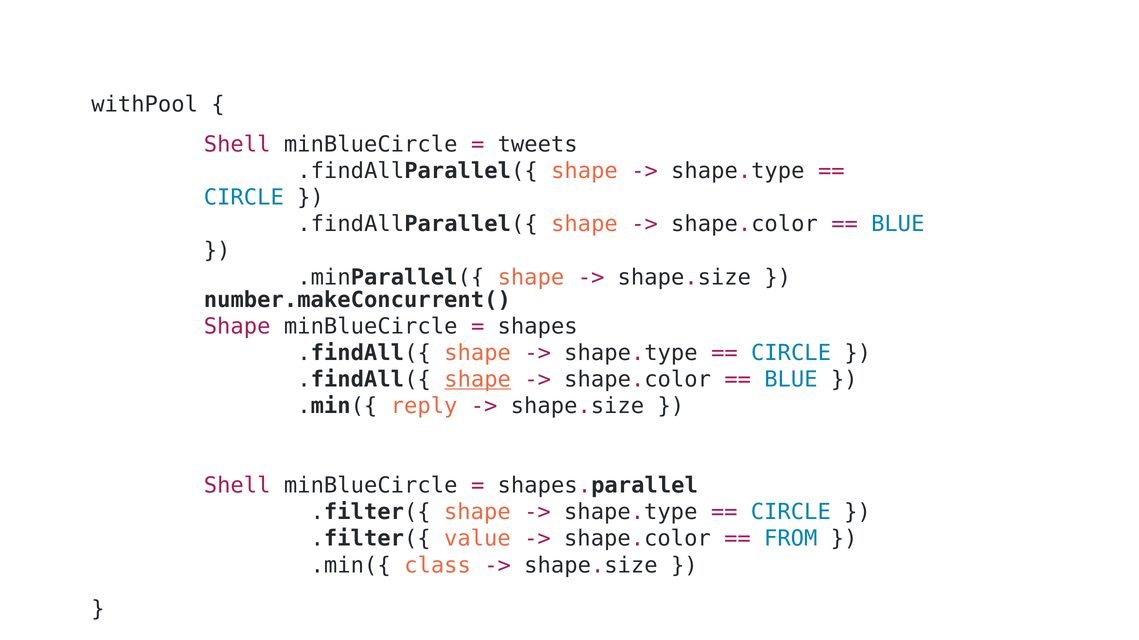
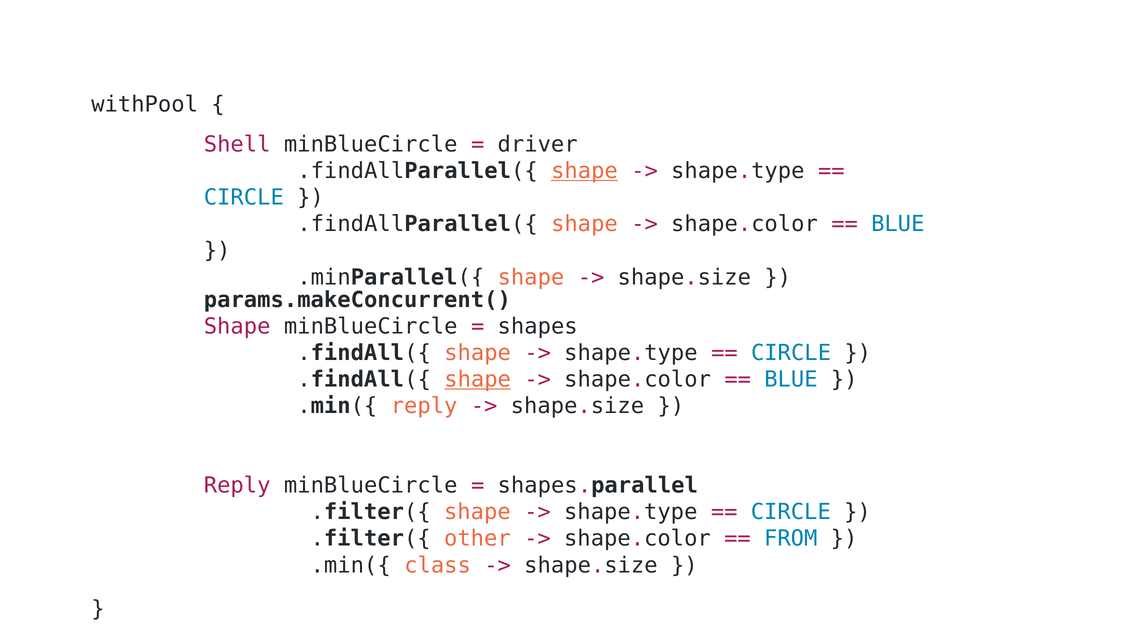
tweets: tweets -> driver (538, 145)
shape underline: none -> present (584, 171)
number.makeConcurrent(: number.makeConcurrent( -> params.makeConcurrent( (357, 300)
Shell: Shell -> Reply (237, 486)
value: value -> other (477, 539)
